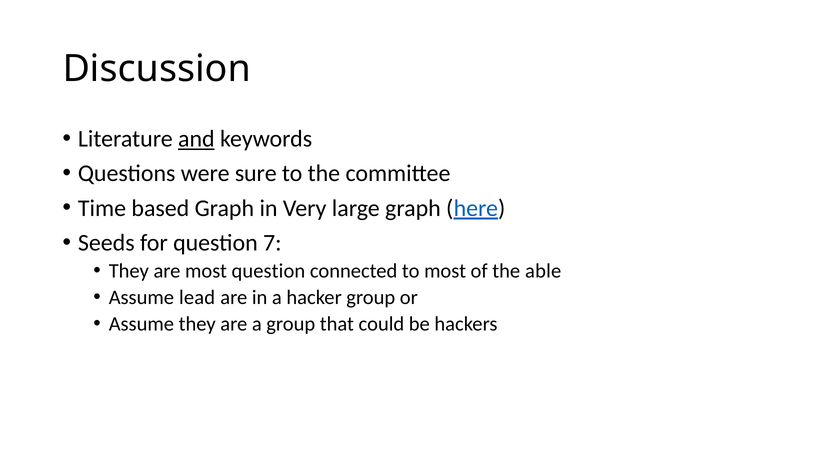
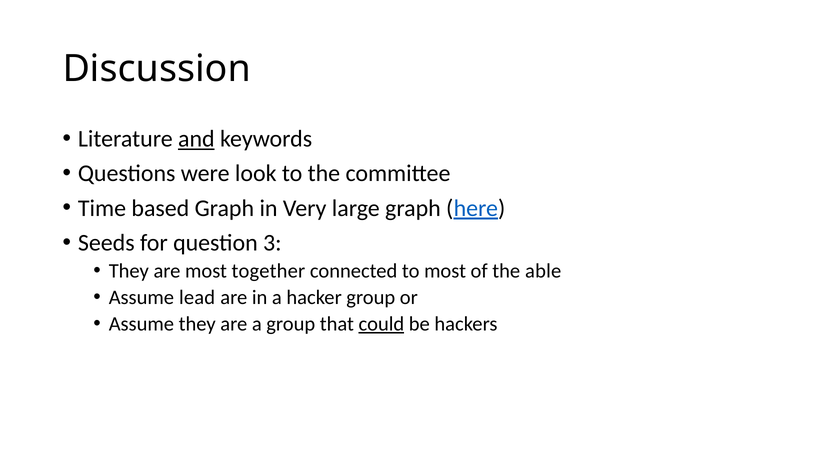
sure: sure -> look (256, 173)
7: 7 -> 3 (272, 243)
most question: question -> together (268, 271)
could underline: none -> present (381, 324)
